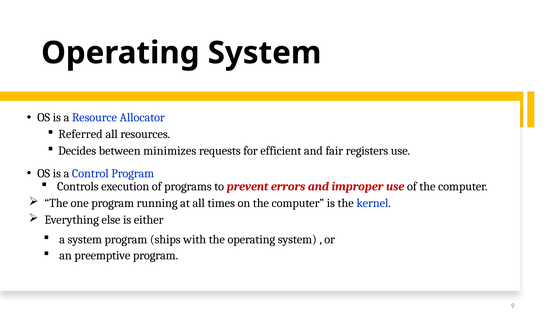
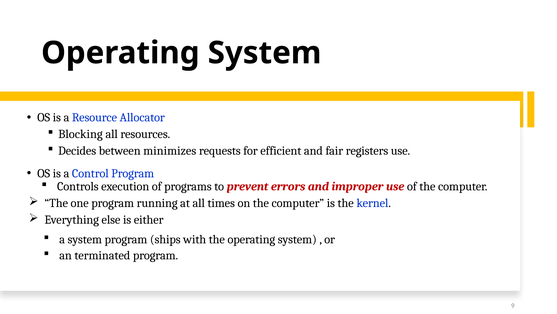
Referred: Referred -> Blocking (80, 134)
preemptive: preemptive -> terminated (102, 255)
